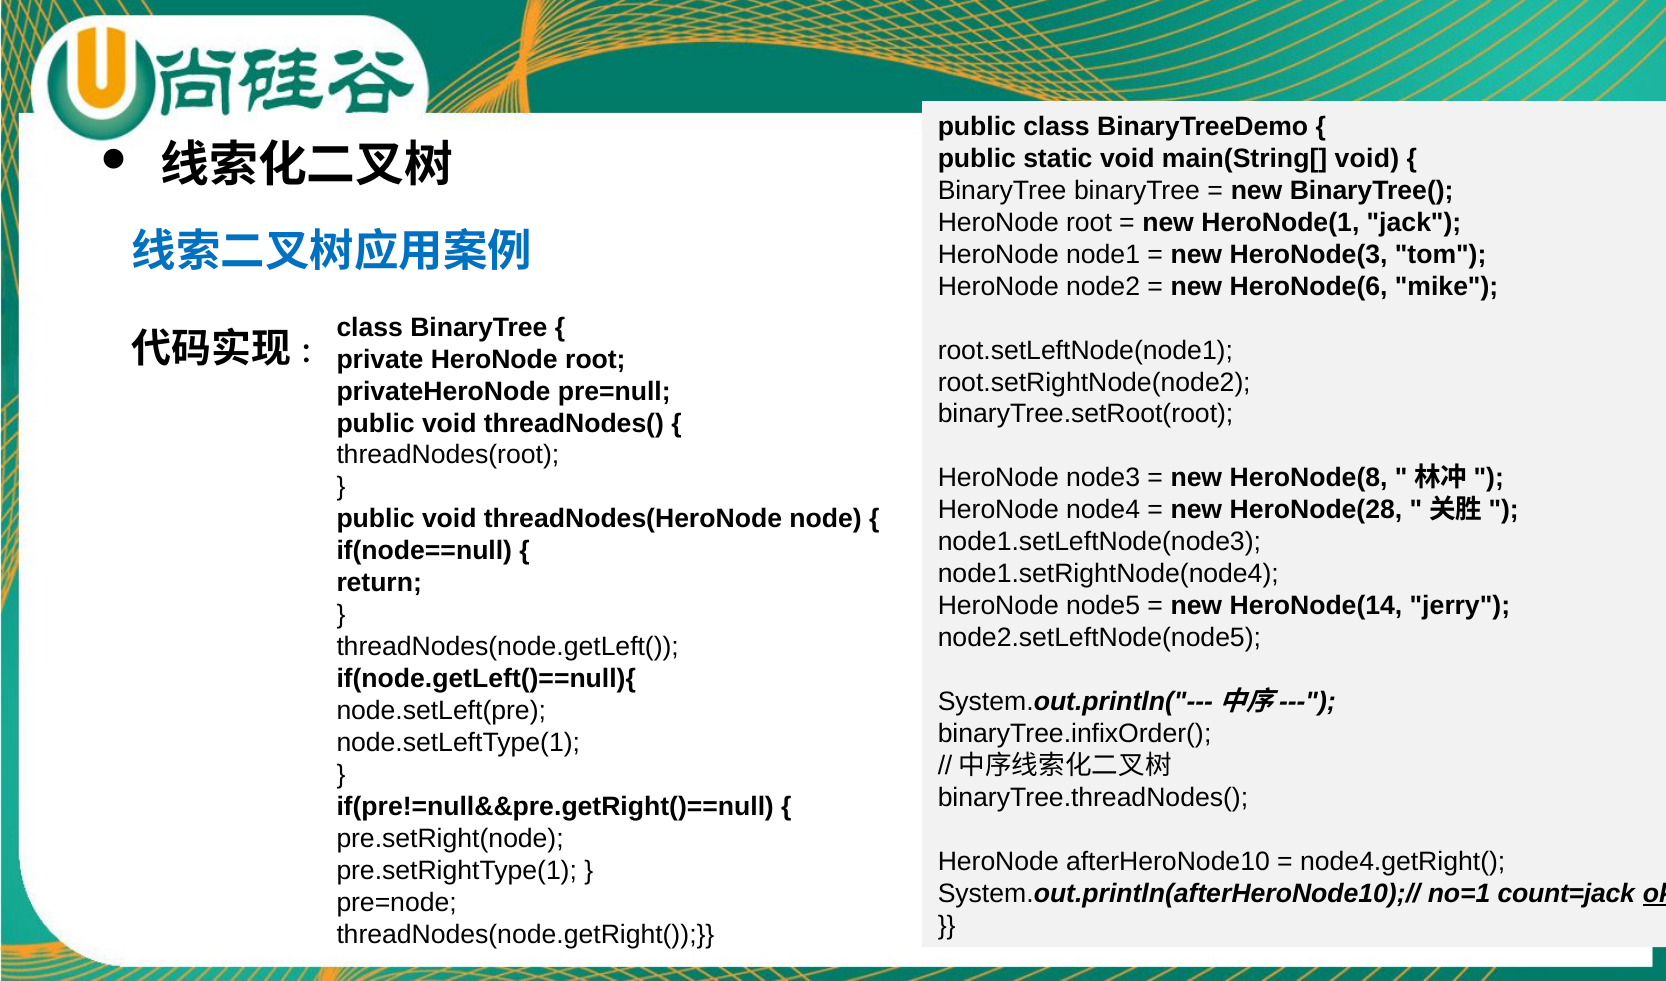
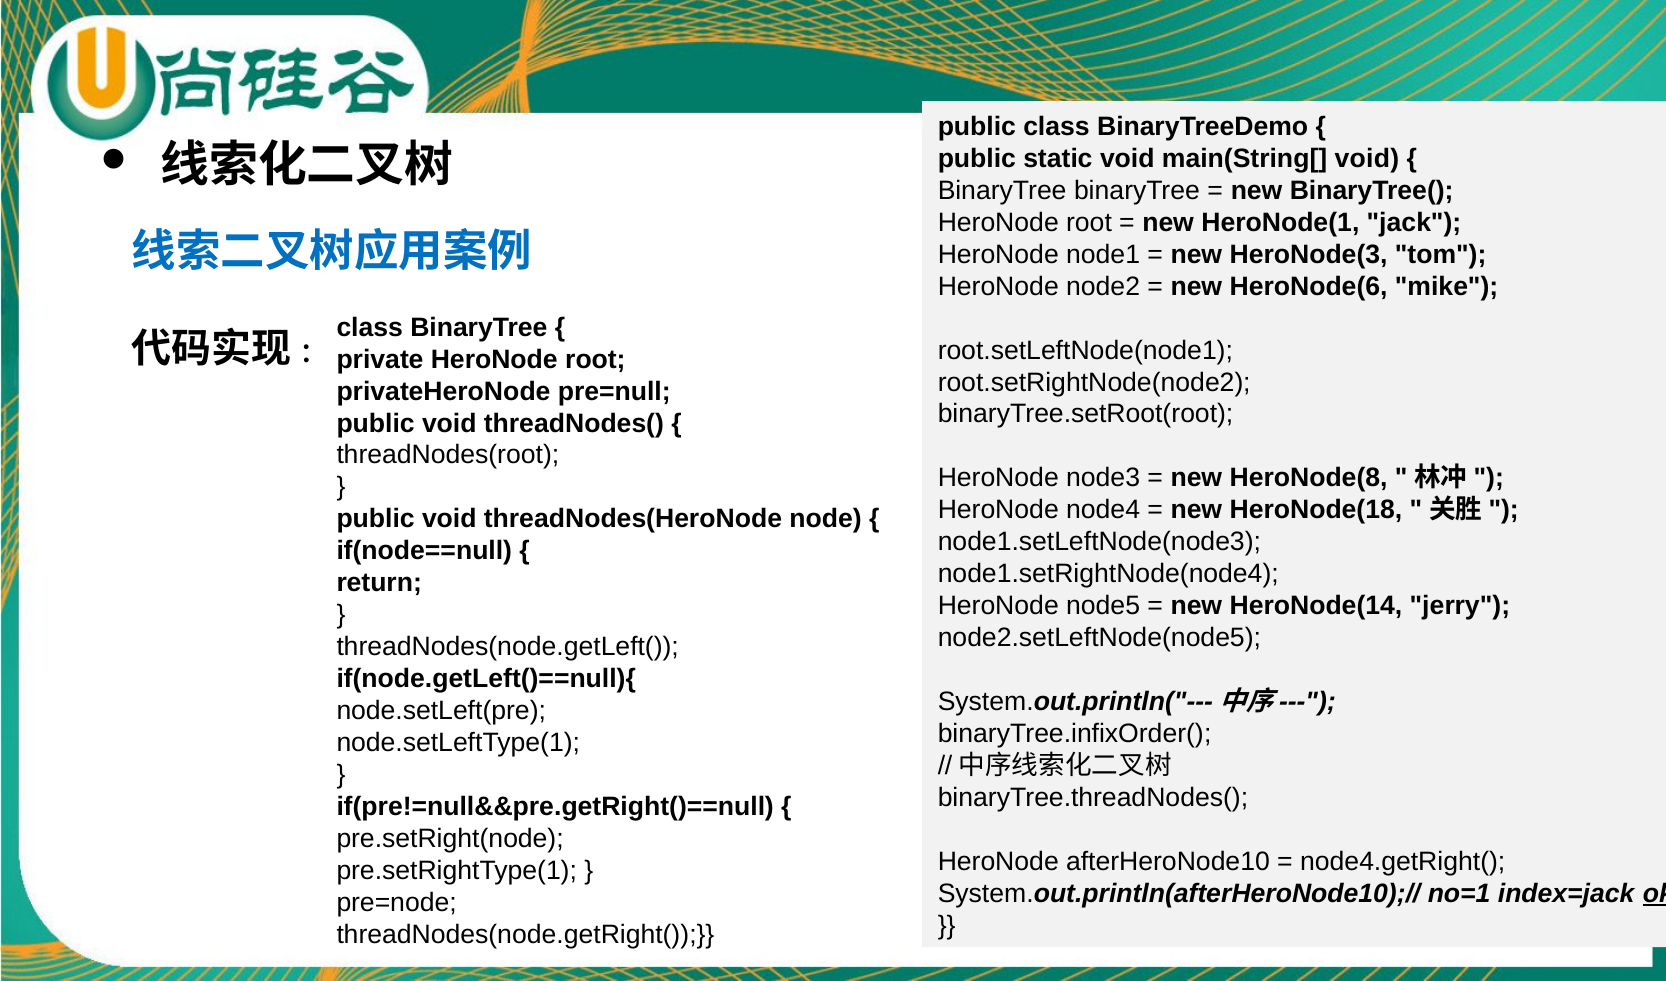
HeroNode(28: HeroNode(28 -> HeroNode(18 (1316, 510)
count=jack: count=jack -> index=jack (1566, 893)
